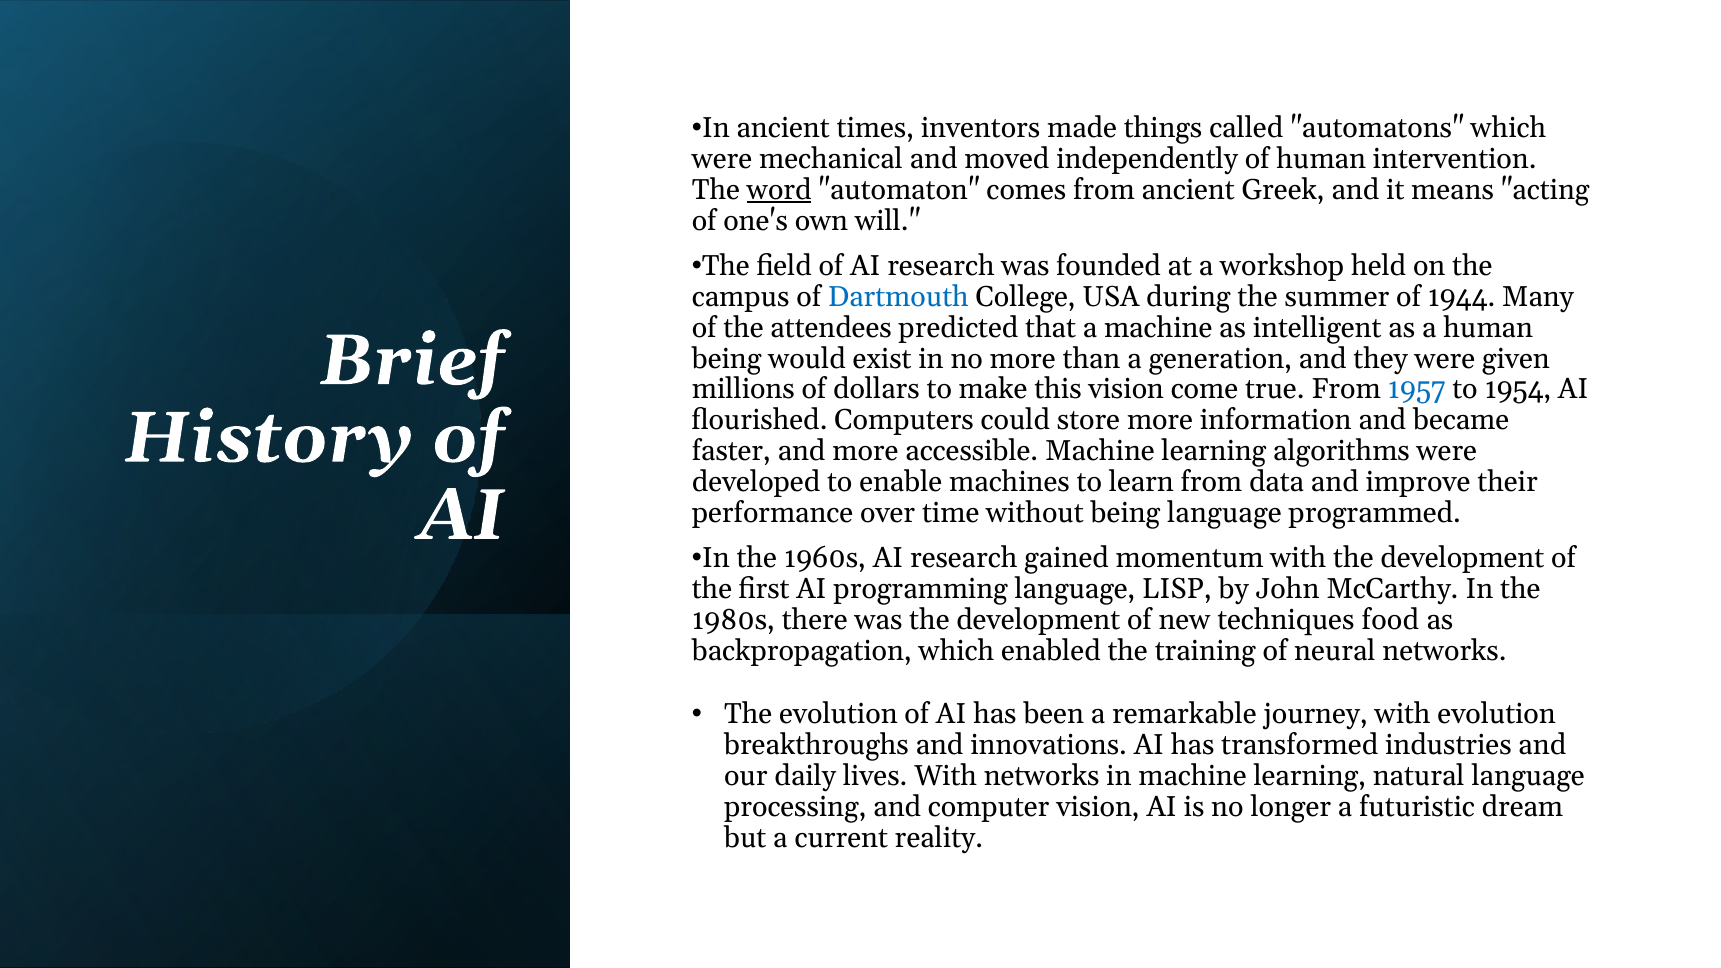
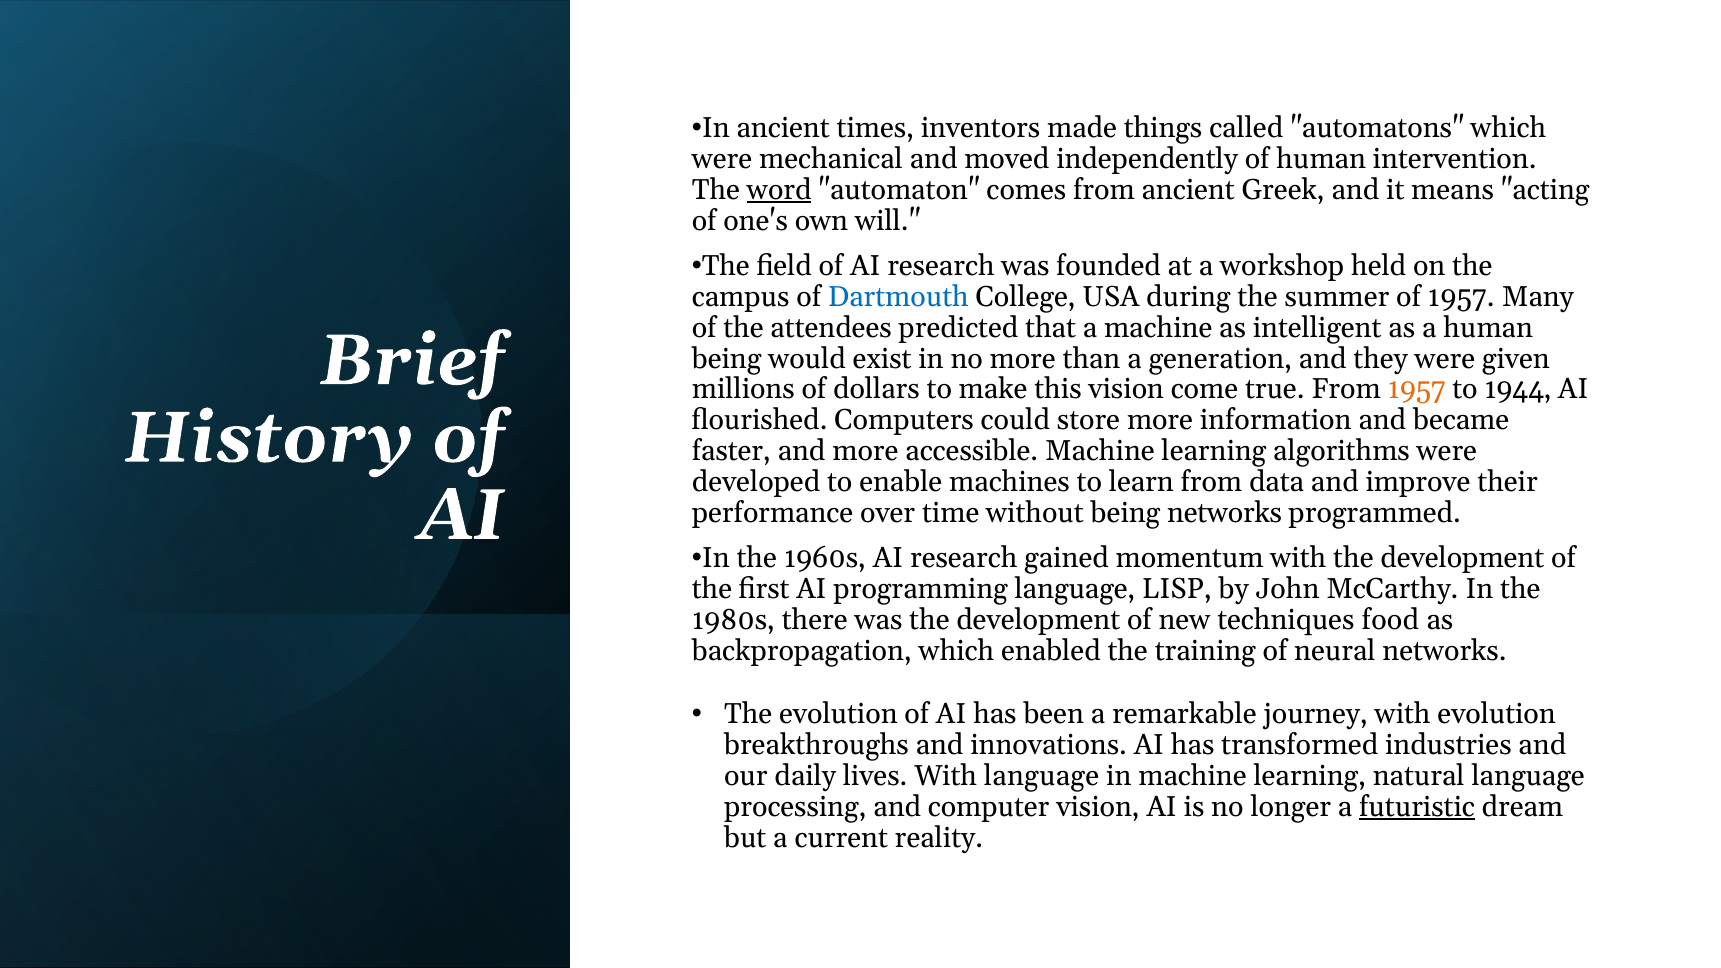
of 1944: 1944 -> 1957 (1461, 297)
1957 colour: blue -> orange (1417, 390)
1954: 1954 -> 1944 (1518, 390)
being language: language -> networks (1225, 513)
With networks: networks -> language (1042, 776)
futuristic underline: none -> present (1417, 807)
